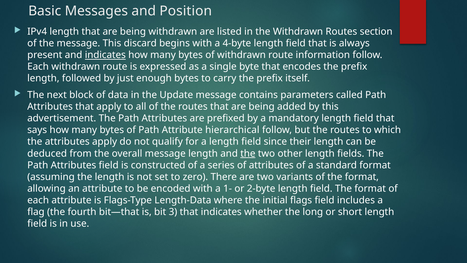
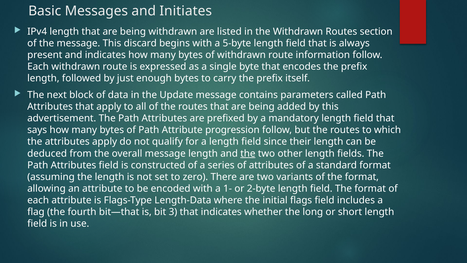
Position: Position -> Initiates (186, 11)
4-byte: 4-byte -> 5-byte (237, 43)
indicates underline: present -> none (105, 55)
hierarchical: hierarchical -> progression (232, 130)
